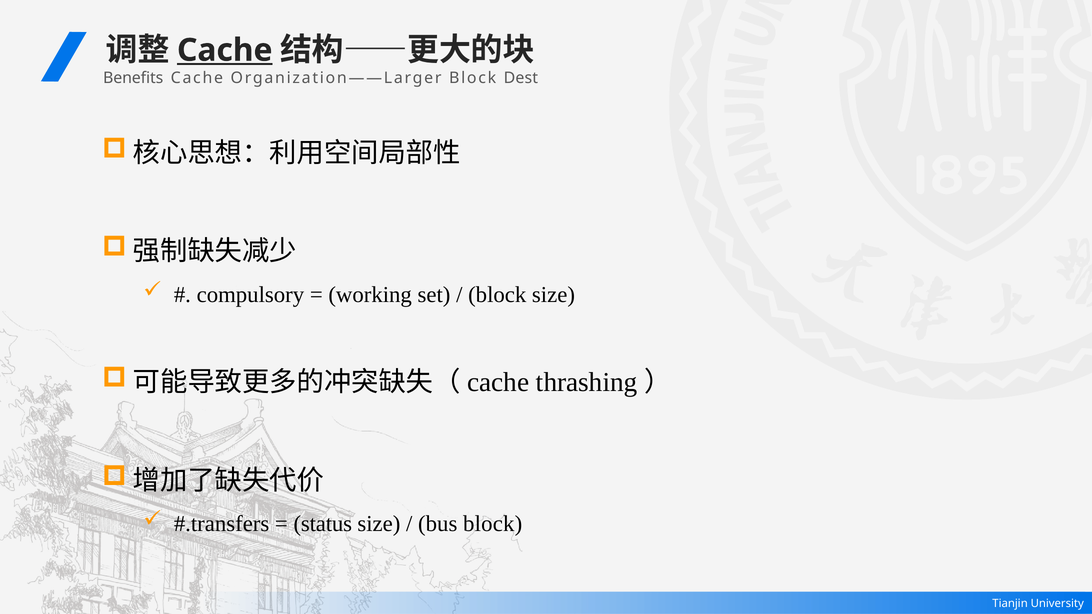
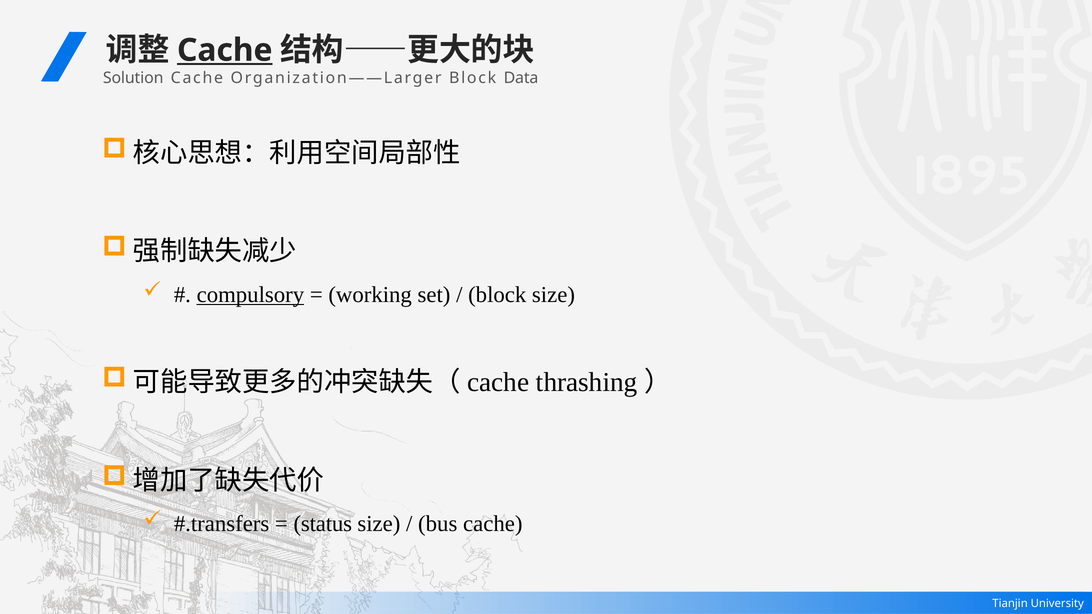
Benefits: Benefits -> Solution (133, 78)
Dest: Dest -> Data (521, 78)
compulsory underline: none -> present (250, 295)
bus block: block -> cache (493, 524)
